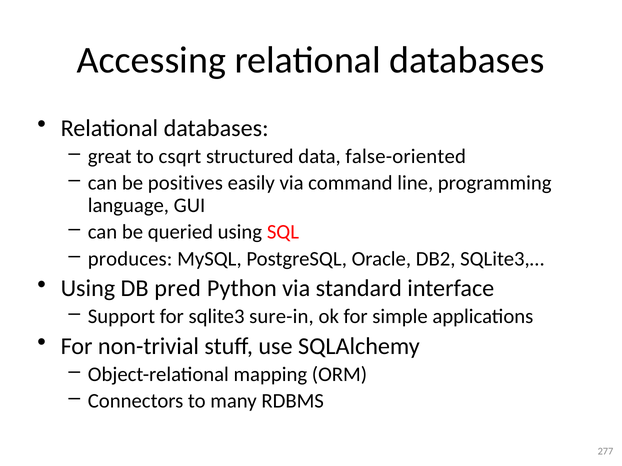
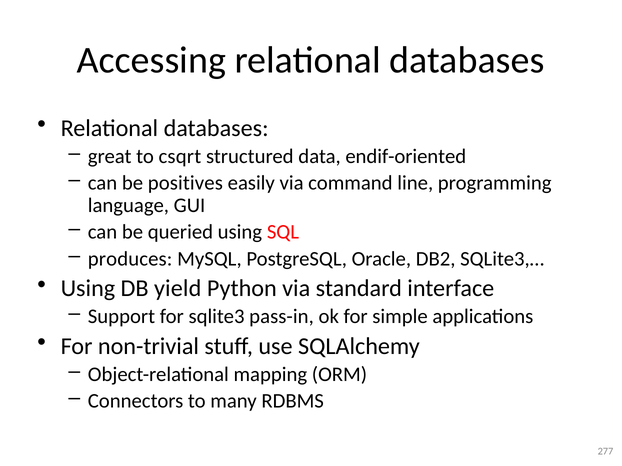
false-oriented: false-oriented -> endif-oriented (406, 156)
pred: pred -> yield (178, 289)
sure-in: sure-in -> pass-in (282, 317)
